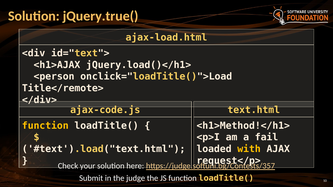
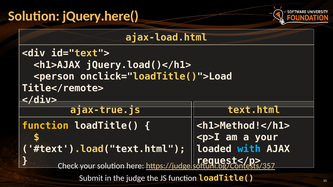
jQuery.true(: jQuery.true( -> jQuery.here( (101, 16)
ajax-code.js: ajax-code.js -> ajax-true.js (105, 110)
a fail: fail -> your (267, 138)
with colour: yellow -> light blue (249, 149)
